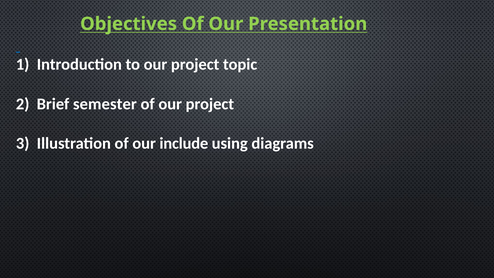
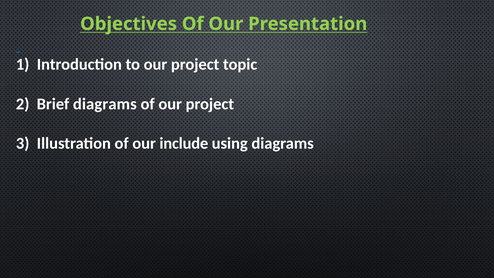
Brief semester: semester -> diagrams (105, 104)
